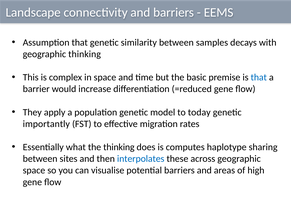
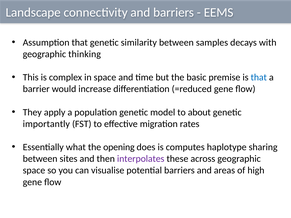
today: today -> about (199, 112)
the thinking: thinking -> opening (119, 147)
interpolates colour: blue -> purple (141, 159)
